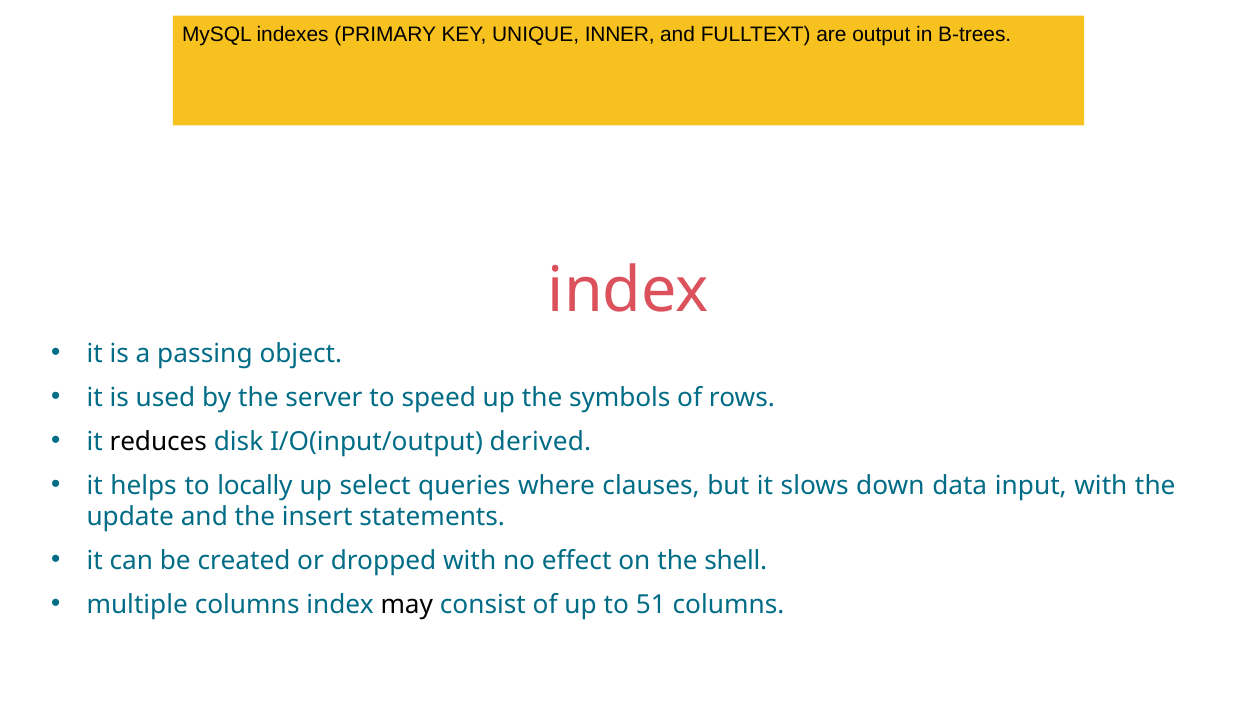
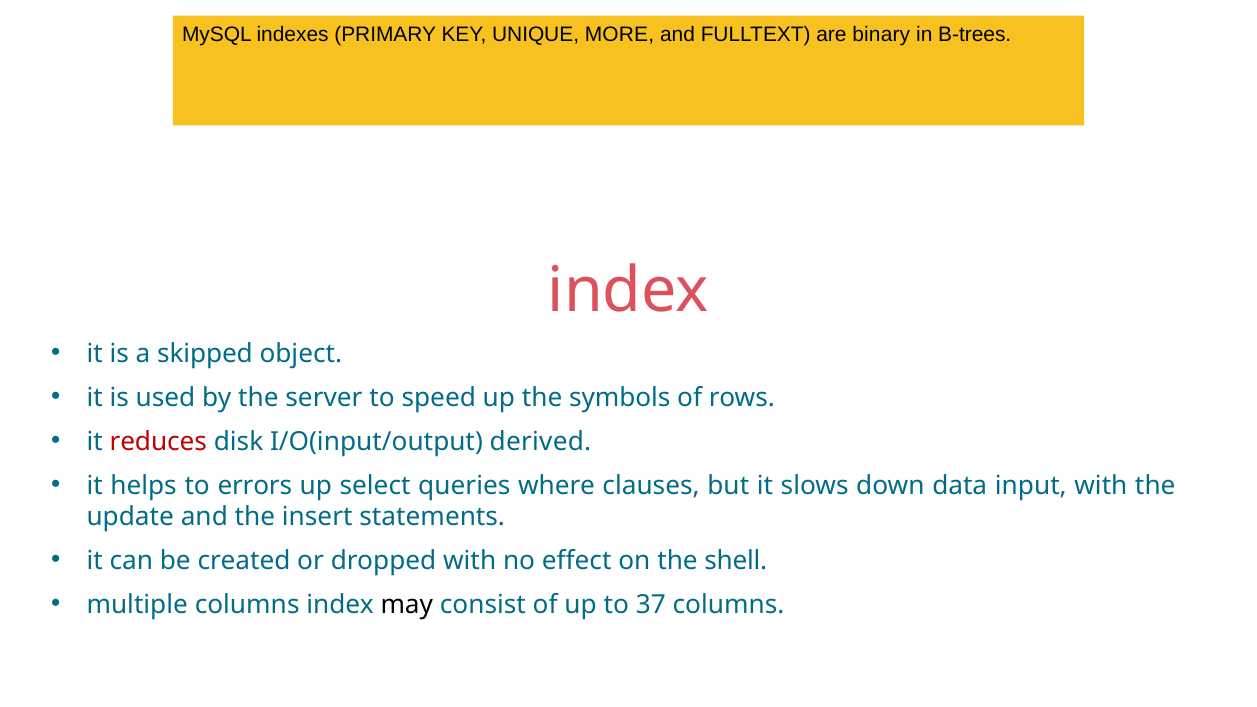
INNER: INNER -> MORE (619, 34)
output: output -> binary (881, 34)
passing: passing -> skipped (205, 353)
reduces colour: black -> red (158, 441)
locally: locally -> errors (255, 485)
51: 51 -> 37 (651, 605)
